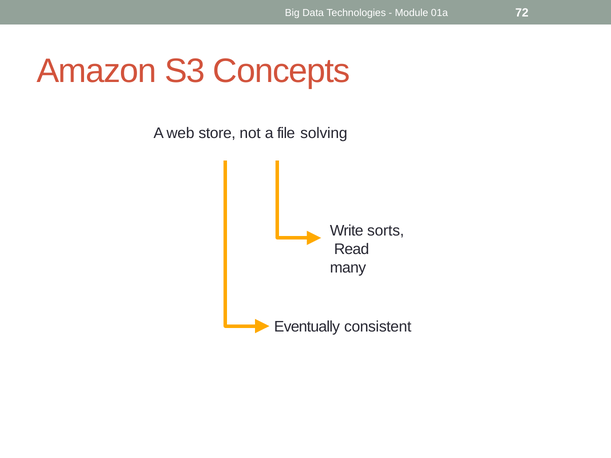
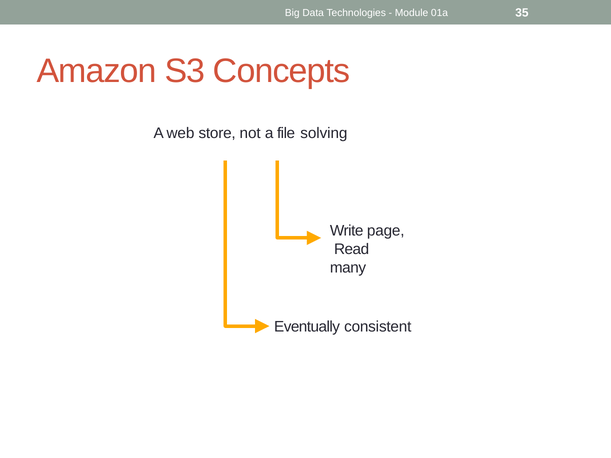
72: 72 -> 35 (522, 13)
sorts: sorts -> page (386, 231)
